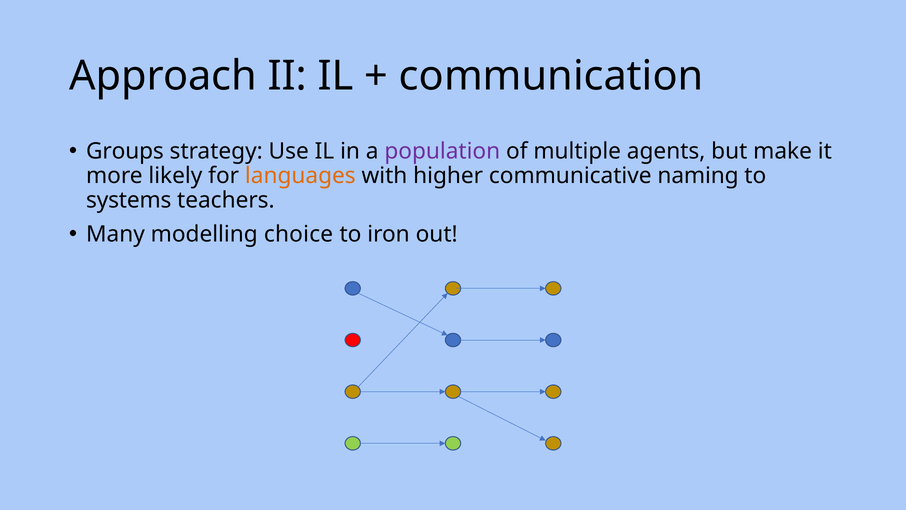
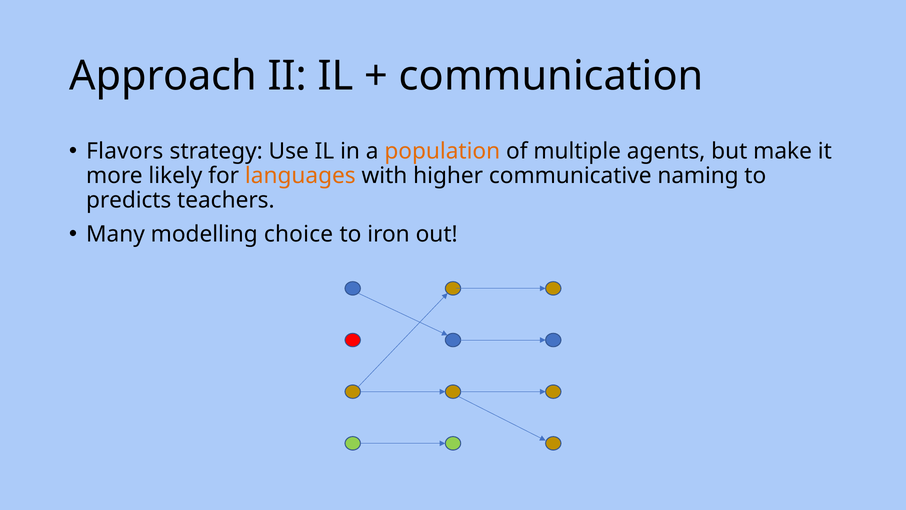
Groups: Groups -> Flavors (125, 151)
population colour: purple -> orange (442, 151)
systems: systems -> predicts (129, 200)
